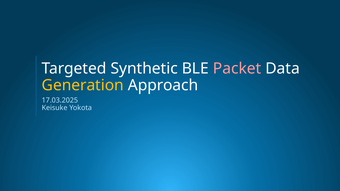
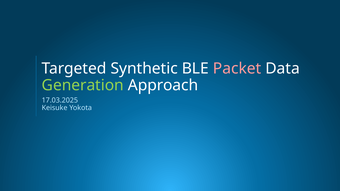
Generation colour: yellow -> light green (83, 85)
